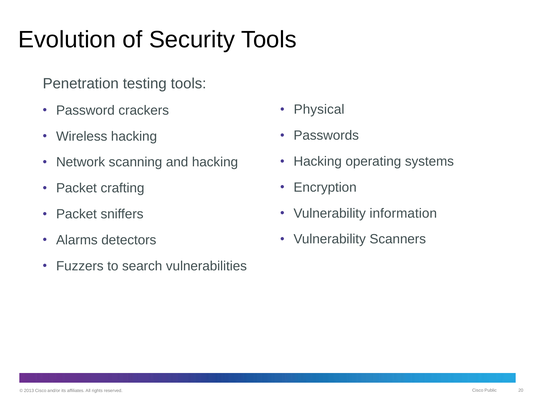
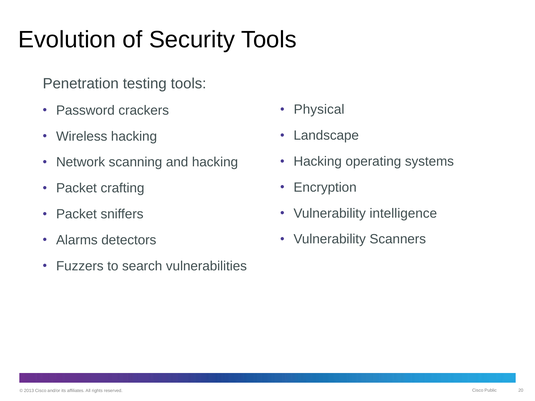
Passwords: Passwords -> Landscape (326, 136)
information: information -> intelligence (403, 213)
